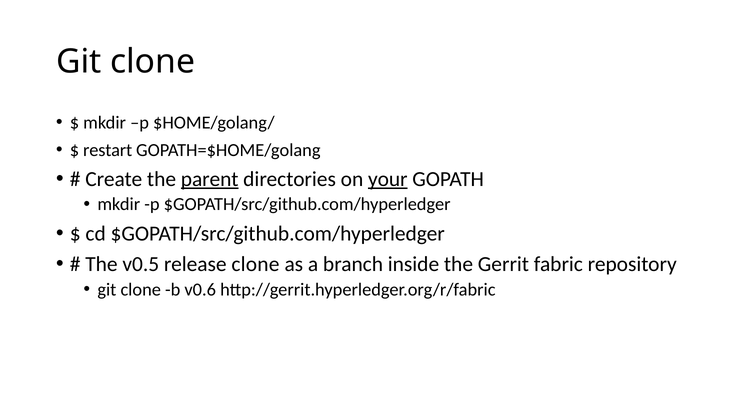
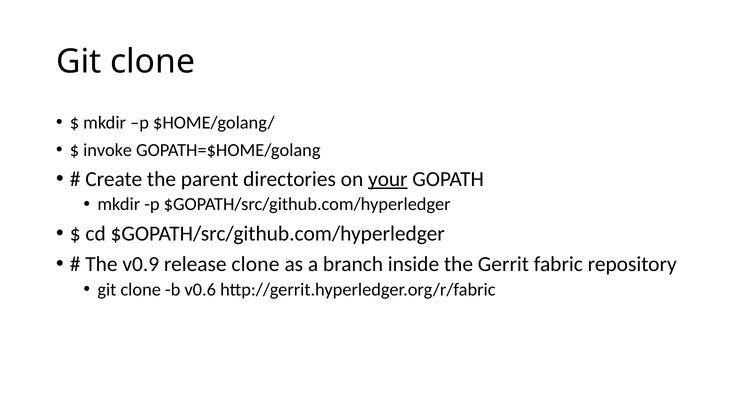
restart: restart -> invoke (108, 150)
parent underline: present -> none (210, 179)
v0.5: v0.5 -> v0.9 (141, 265)
